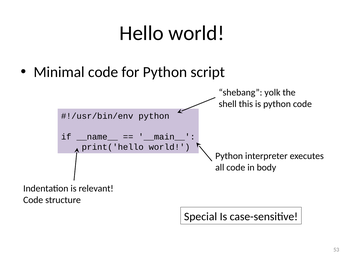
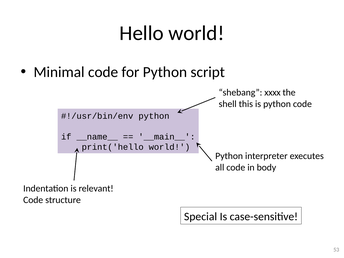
yolk: yolk -> xxxx (272, 92)
